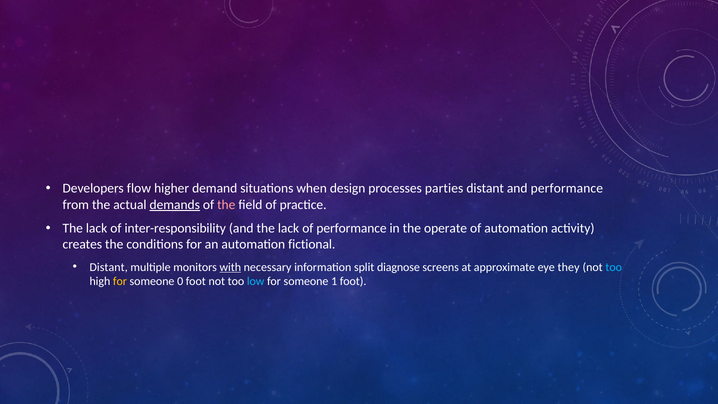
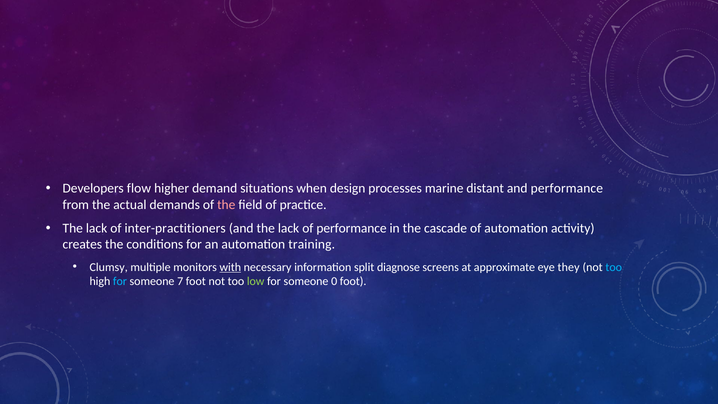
parties: parties -> marine (444, 188)
demands underline: present -> none (175, 205)
inter-responsibility: inter-responsibility -> inter-practitioners (175, 228)
operate: operate -> cascade (446, 228)
fictional: fictional -> training (312, 244)
Distant: Distant -> Clumsy (109, 267)
for colour: yellow -> light blue (120, 281)
0: 0 -> 7 (180, 281)
low colour: light blue -> light green (256, 281)
1: 1 -> 0 (334, 281)
